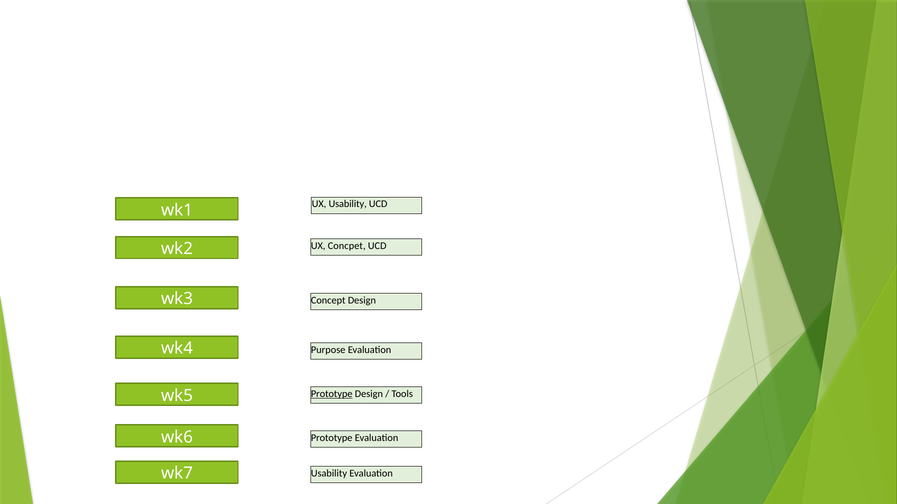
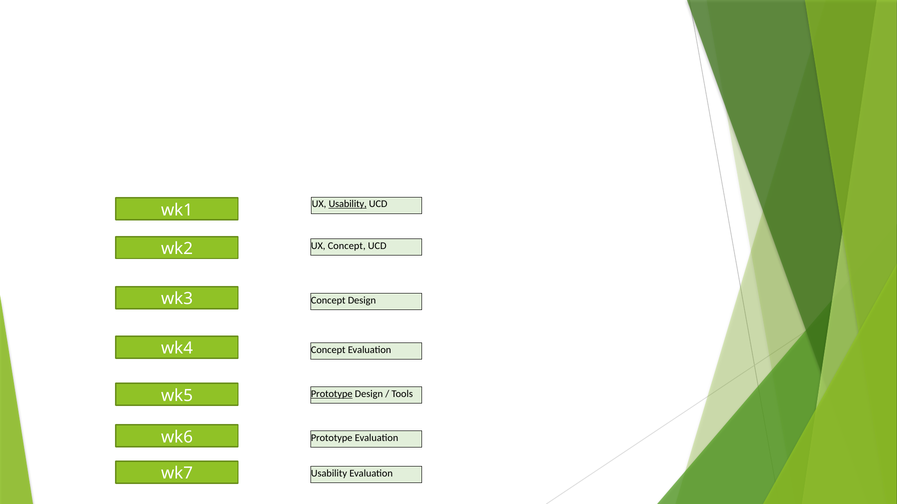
Usability underline: none -> present (348, 204)
UX Concpet: Concpet -> Concept (347, 246)
Purpose: Purpose -> Concept (328, 350)
